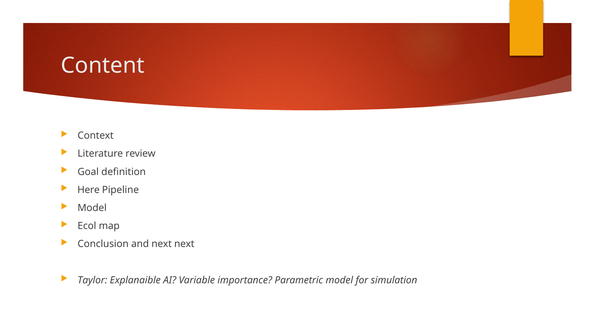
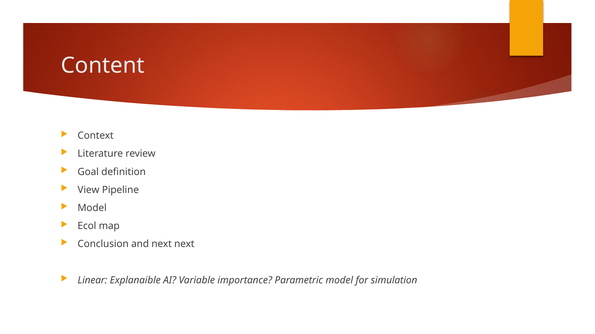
Here: Here -> View (88, 190)
Taylor: Taylor -> Linear (92, 281)
